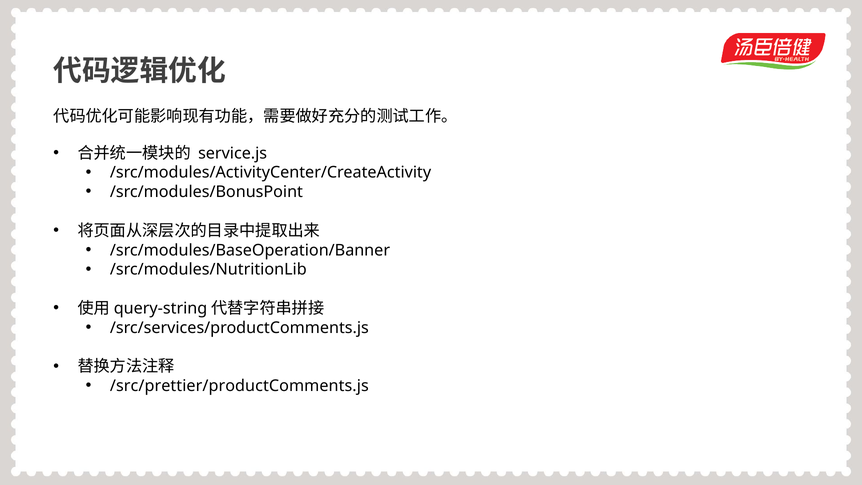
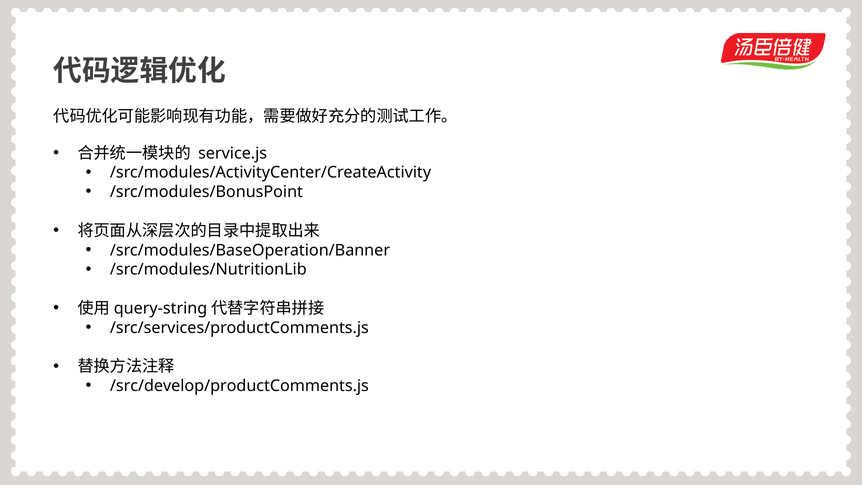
/src/prettier/productComments.js: /src/prettier/productComments.js -> /src/develop/productComments.js (239, 386)
